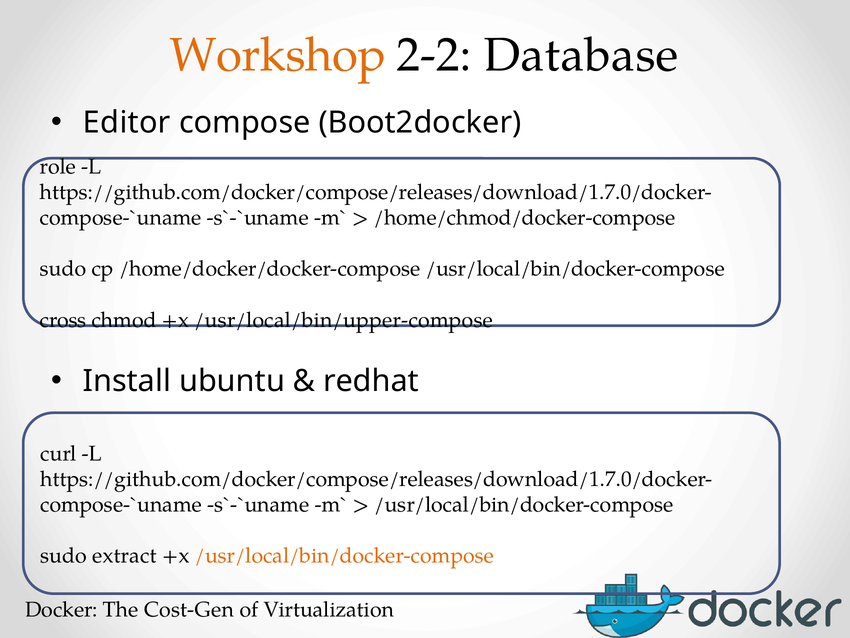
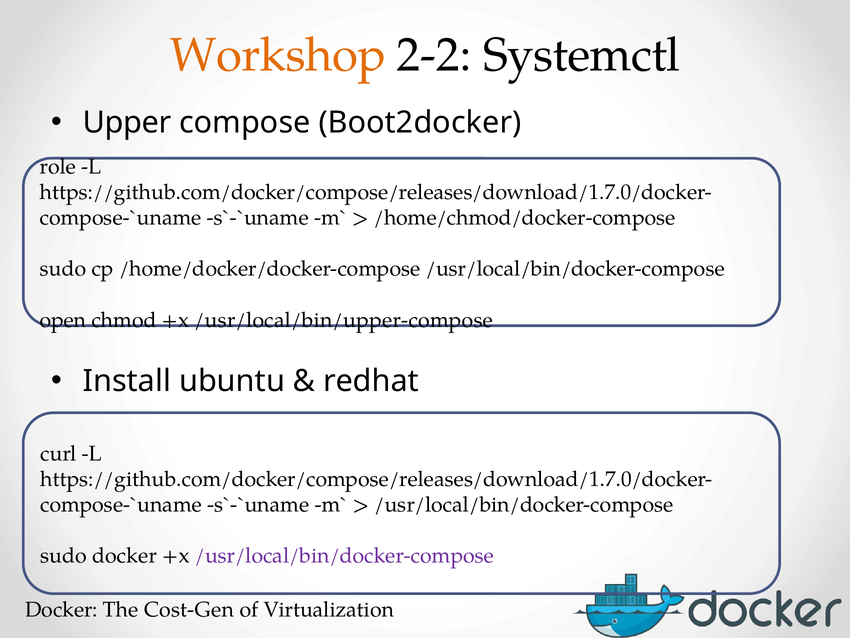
Database: Database -> Systemctl (582, 55)
Editor: Editor -> Upper (127, 123)
cross: cross -> open (63, 320)
sudo extract: extract -> docker (125, 555)
/usr/local/bin/docker-compose colour: orange -> purple (344, 555)
